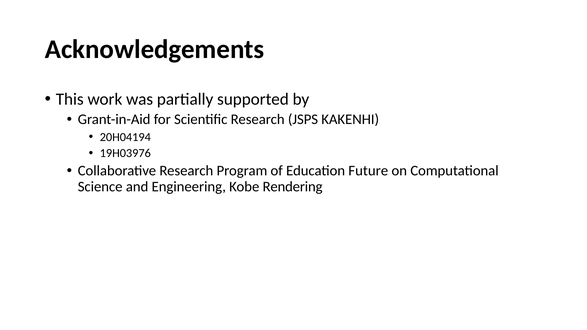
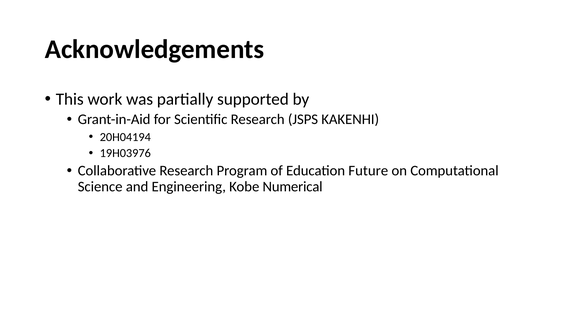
Rendering: Rendering -> Numerical (293, 187)
